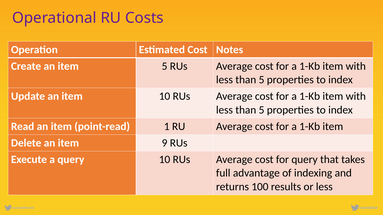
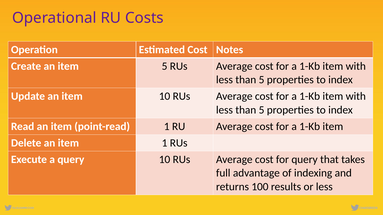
item 9: 9 -> 1 (165, 143)
